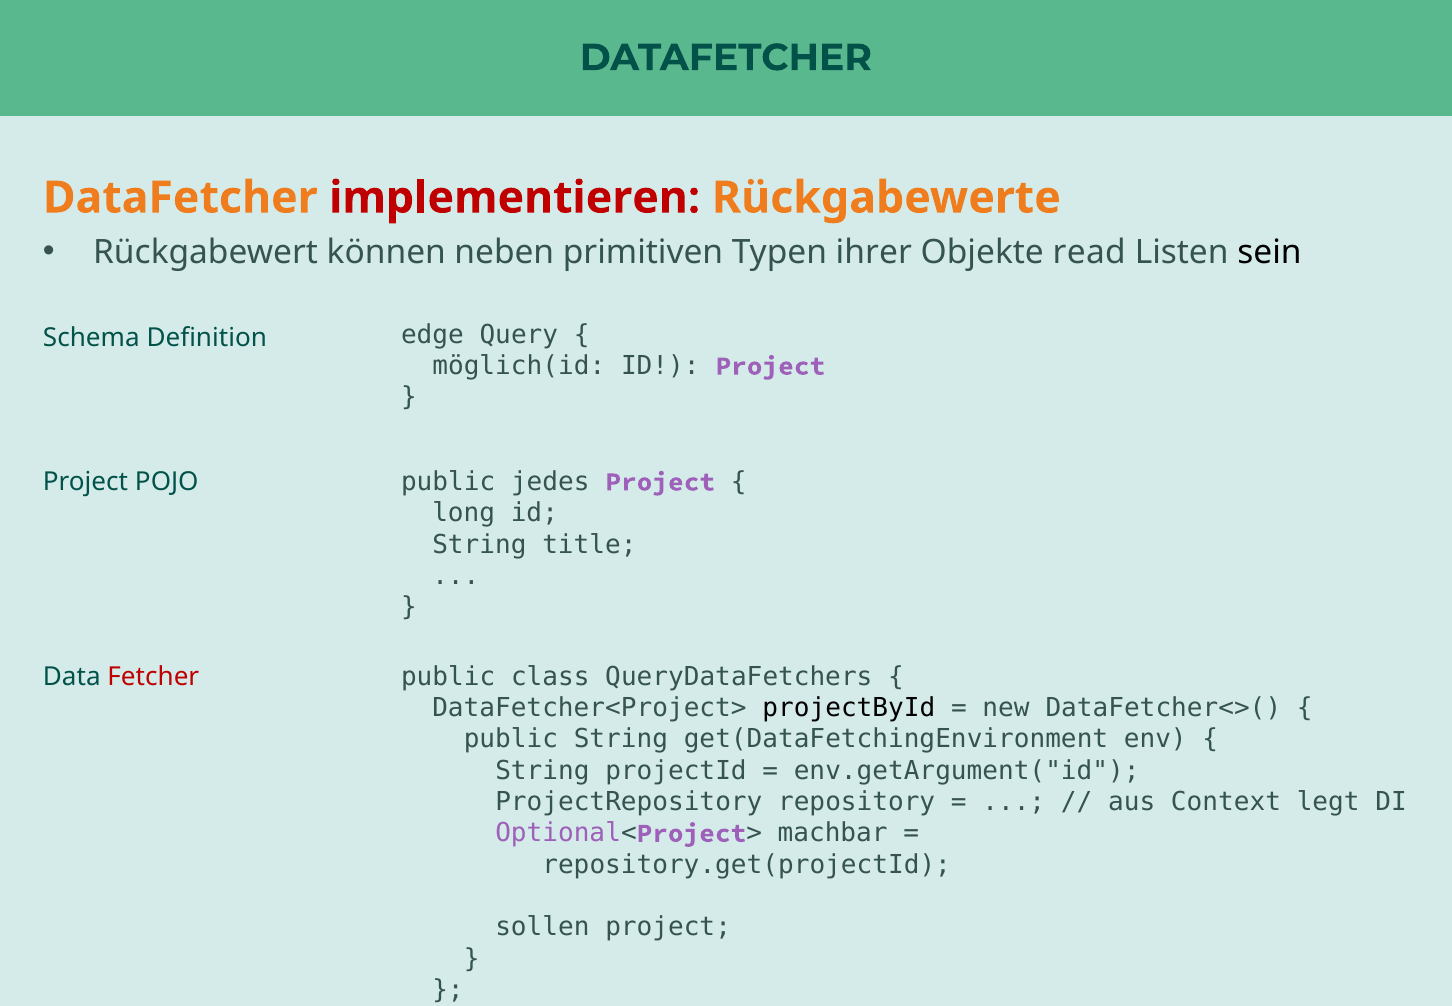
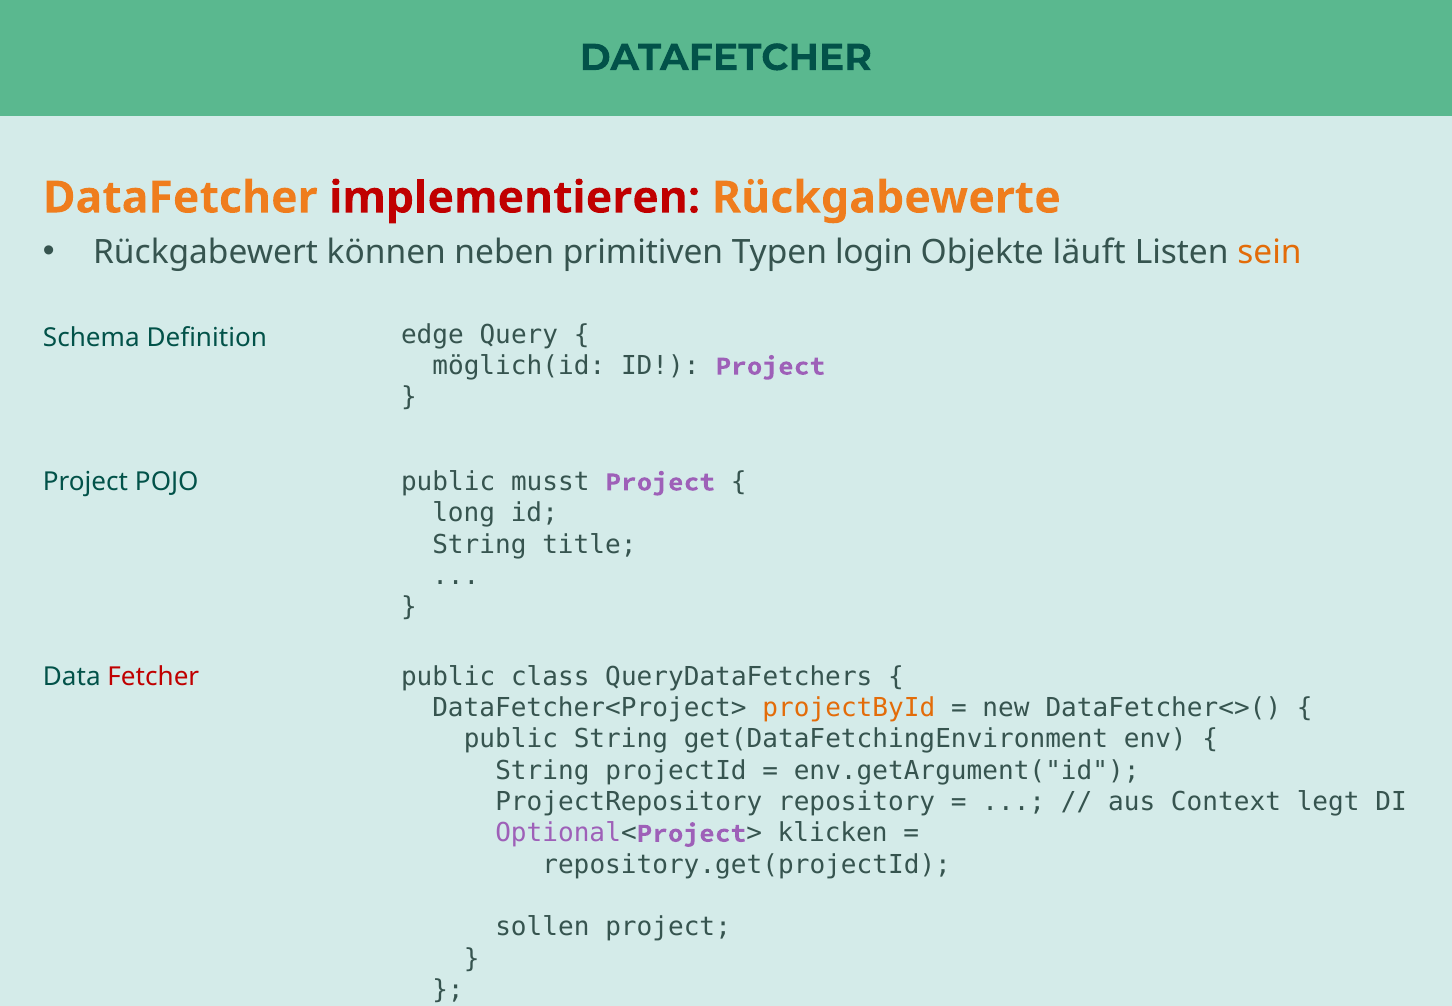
ihrer: ihrer -> login (874, 252)
read: read -> läuft (1089, 252)
sein colour: black -> orange (1269, 252)
jedes: jedes -> musst (550, 482)
projectById colour: black -> orange (849, 707)
machbar: machbar -> klicken (833, 833)
